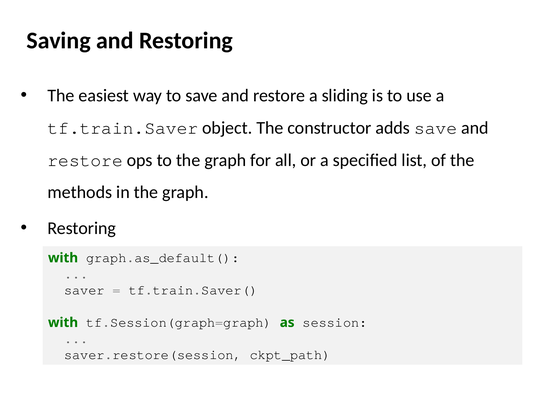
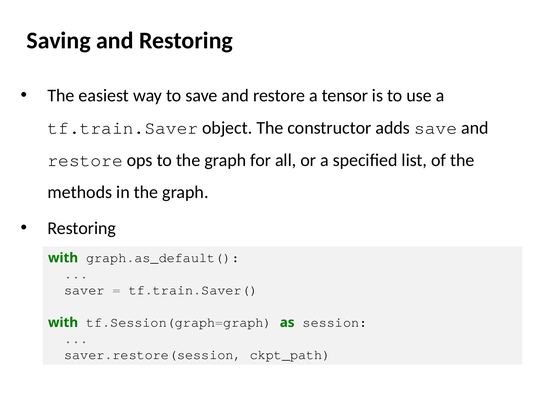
sliding: sliding -> tensor (345, 95)
